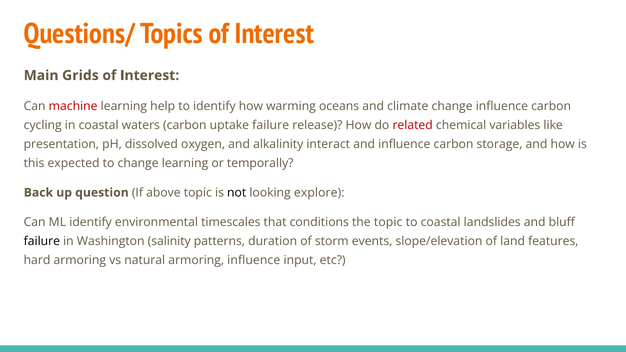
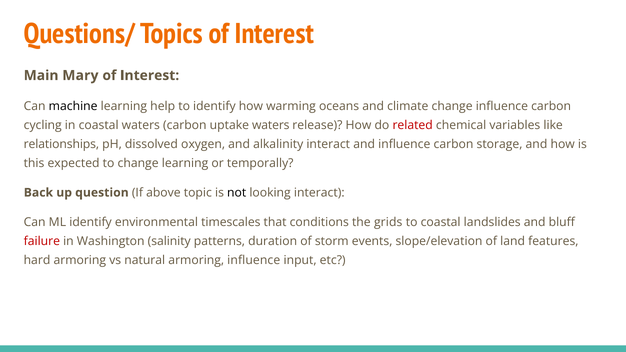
Grids: Grids -> Mary (80, 75)
machine colour: red -> black (73, 106)
uptake failure: failure -> waters (271, 125)
presentation: presentation -> relationships (61, 144)
looking explore: explore -> interact (319, 193)
the topic: topic -> grids (388, 222)
failure colour: black -> red (42, 241)
